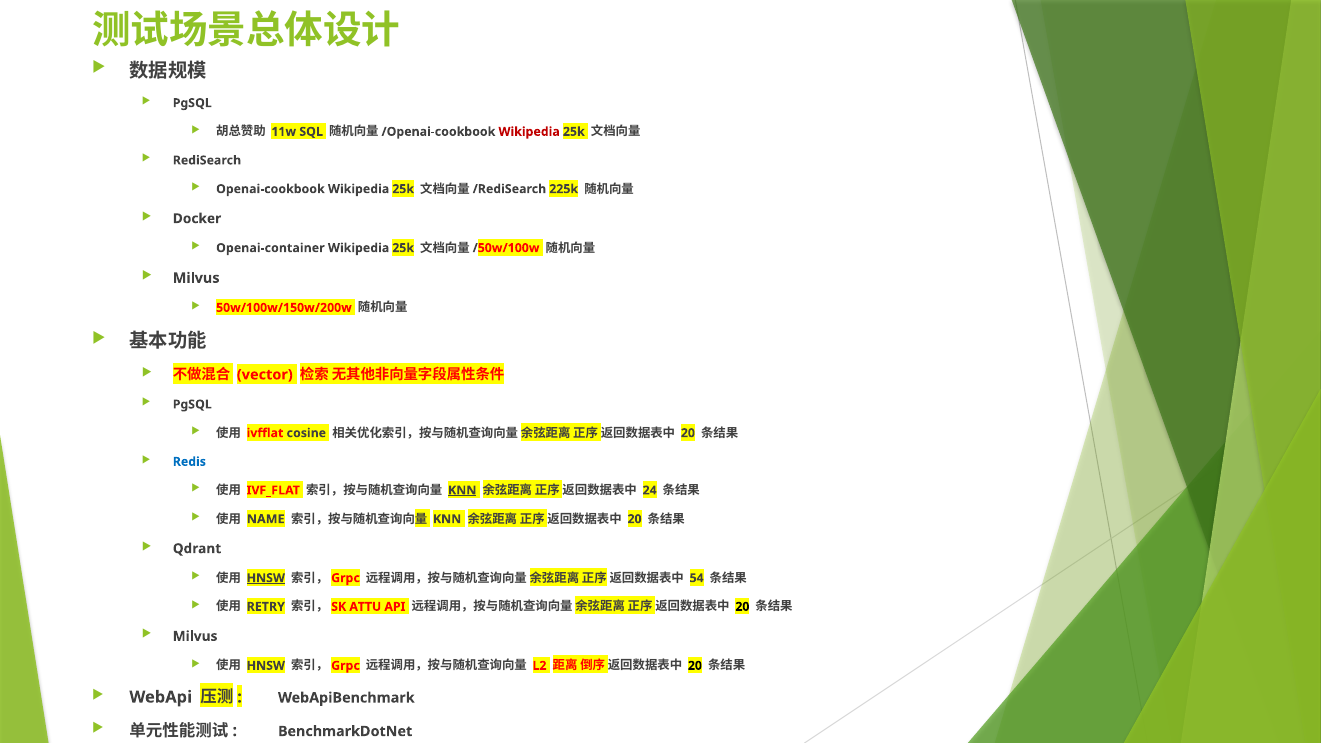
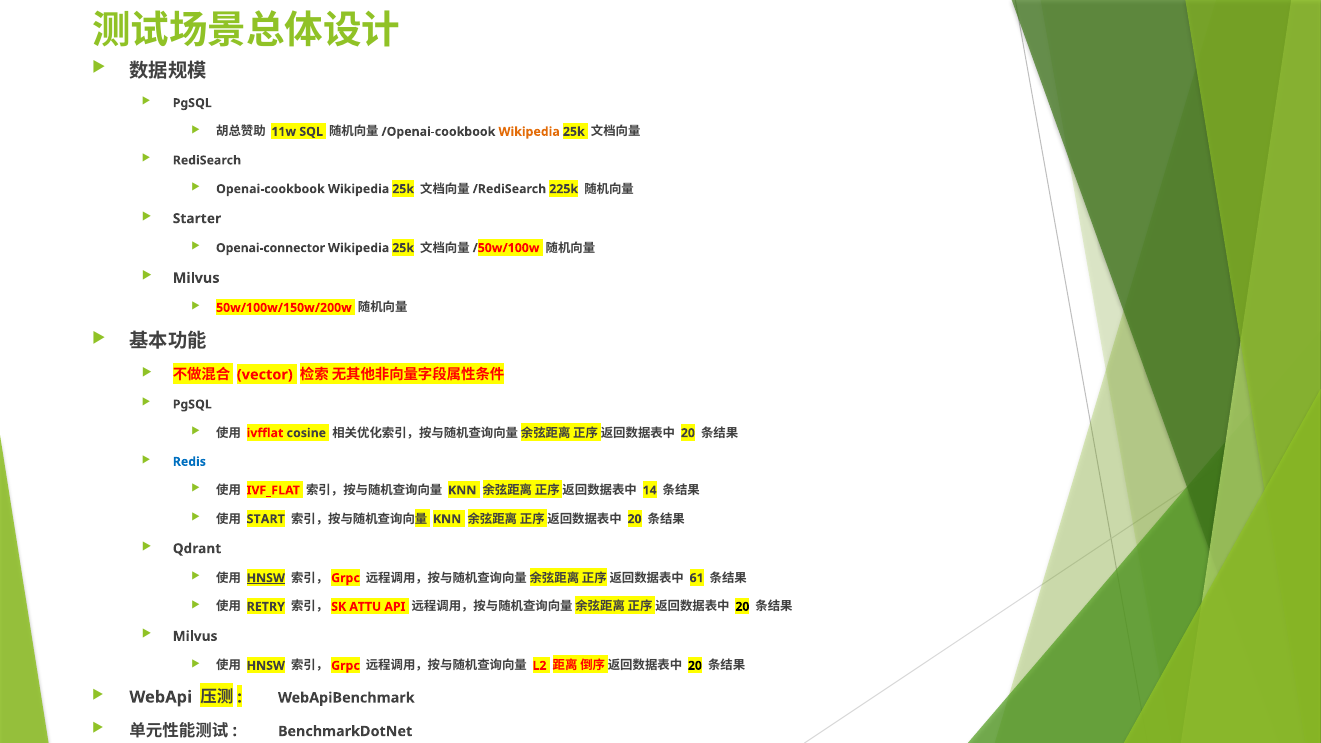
Wikipedia colour: red -> orange (529, 132)
Docker: Docker -> Starter (197, 219)
Openai-container: Openai-container -> Openai-connector (270, 248)
KNN underline: present -> none (462, 490)
24: 24 -> 14 (650, 490)
NAME: NAME -> START (266, 519)
54: 54 -> 61 (697, 578)
